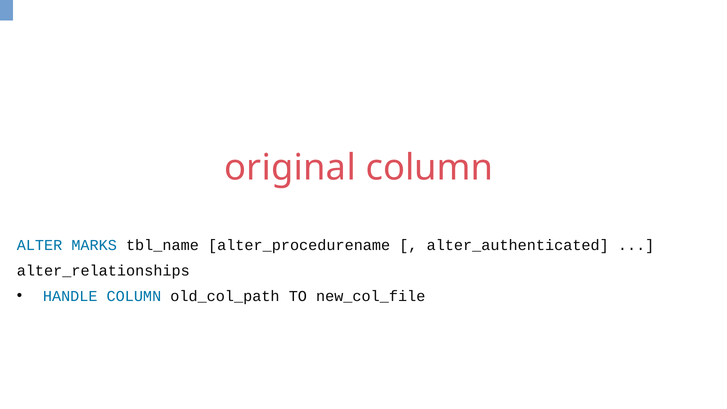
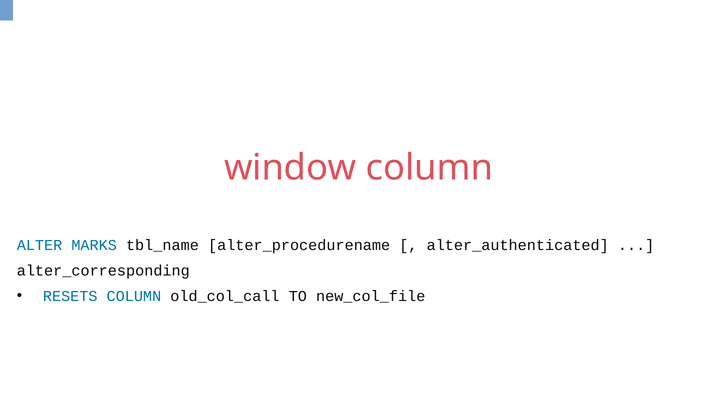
original: original -> window (290, 168)
alter_relationships: alter_relationships -> alter_corresponding (103, 271)
HANDLE: HANDLE -> RESETS (70, 296)
old_col_path: old_col_path -> old_col_call (225, 296)
